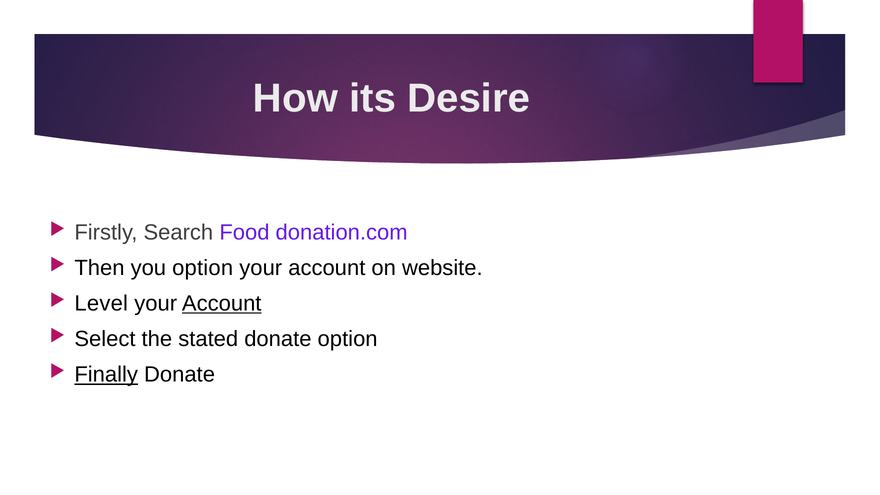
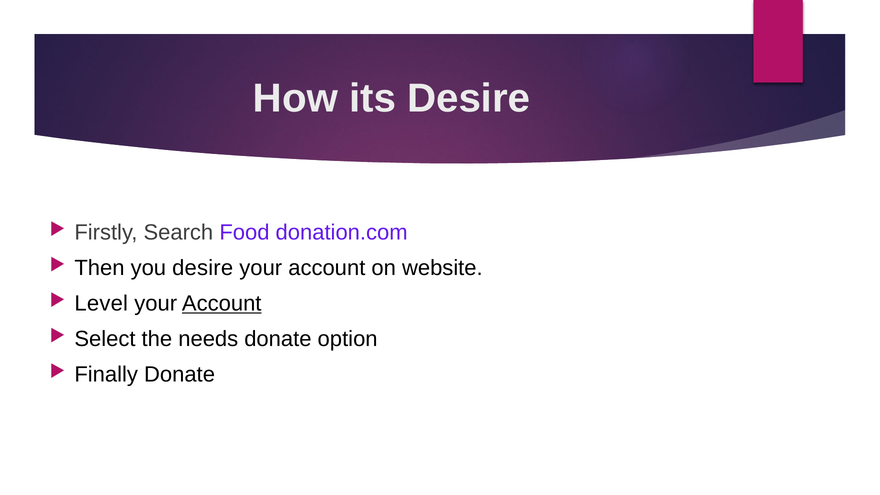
you option: option -> desire (203, 268)
stated: stated -> needs (208, 339)
Finally underline: present -> none (106, 375)
